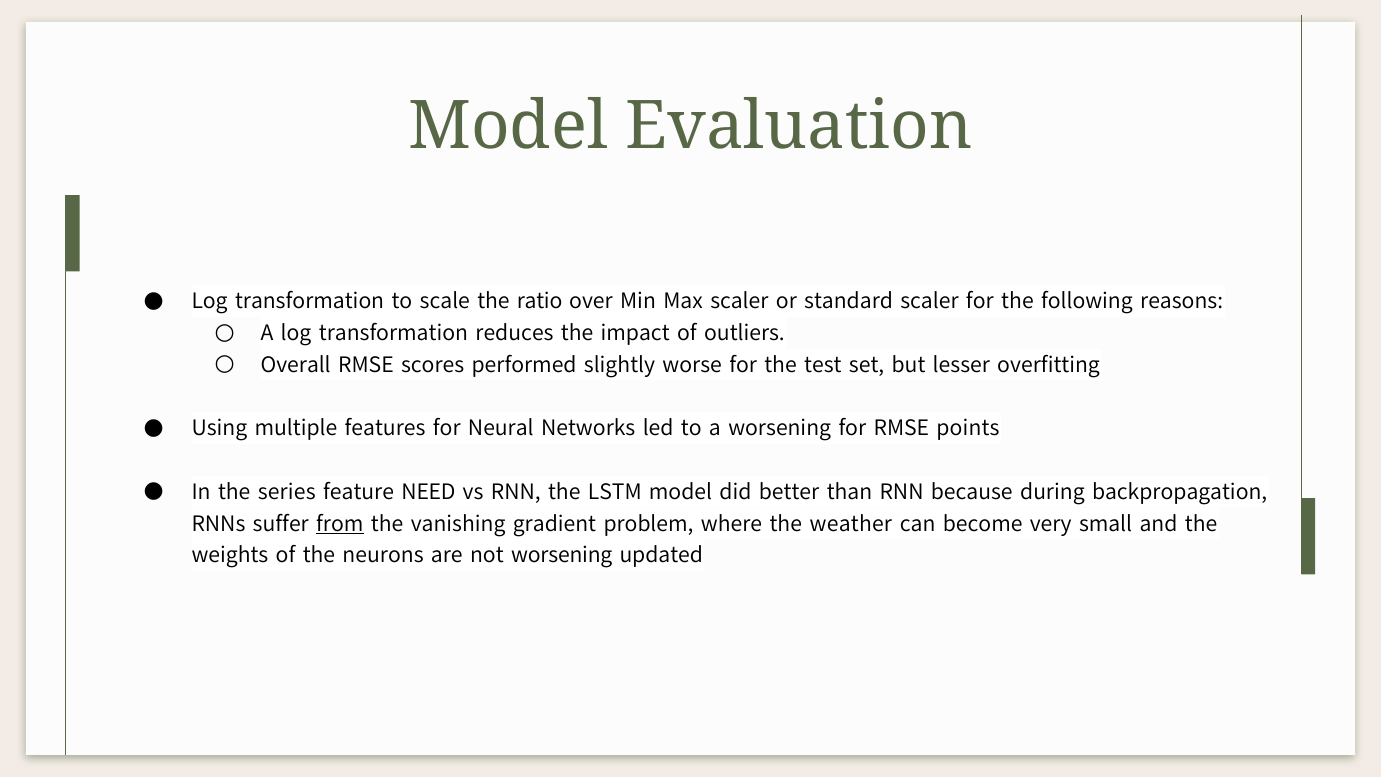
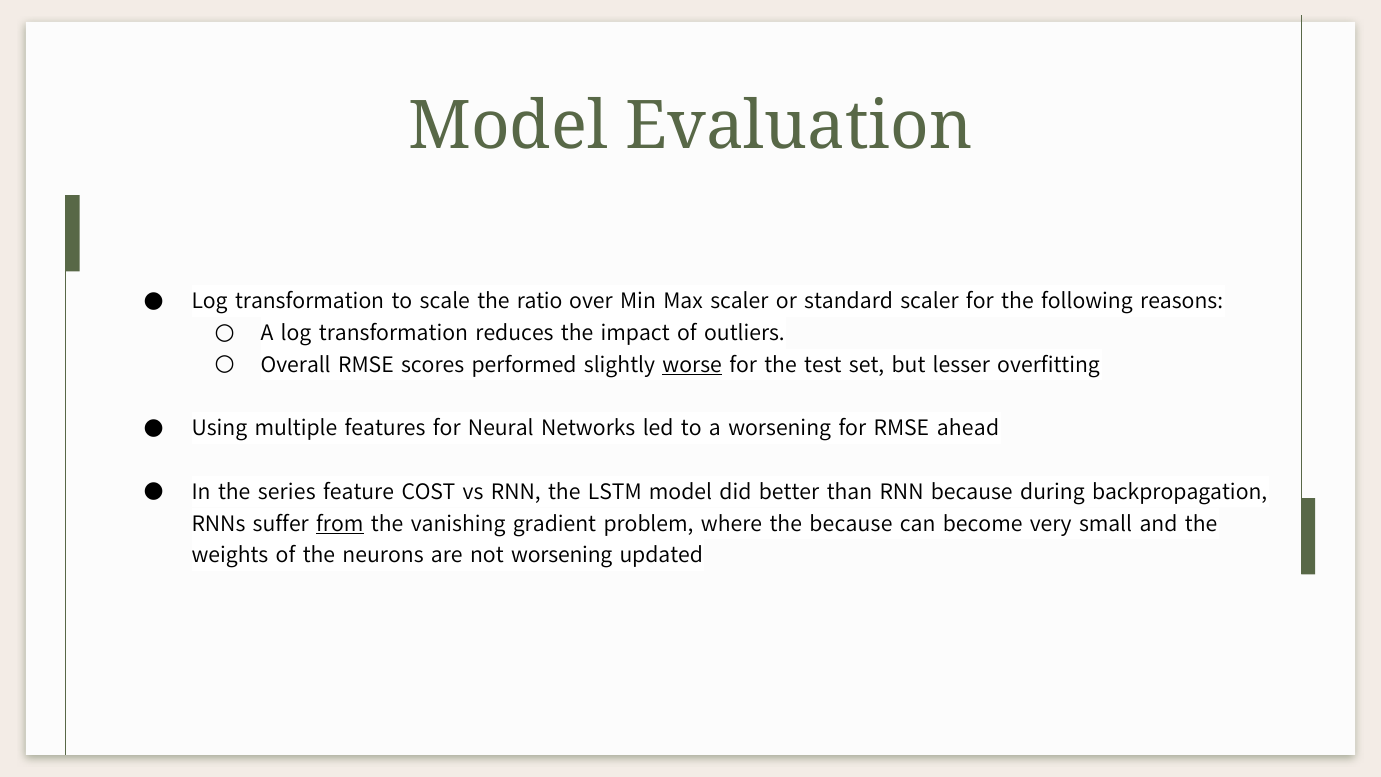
worse underline: none -> present (692, 365)
points: points -> ahead (968, 428)
NEED: NEED -> COST (428, 492)
the weather: weather -> because (851, 523)
